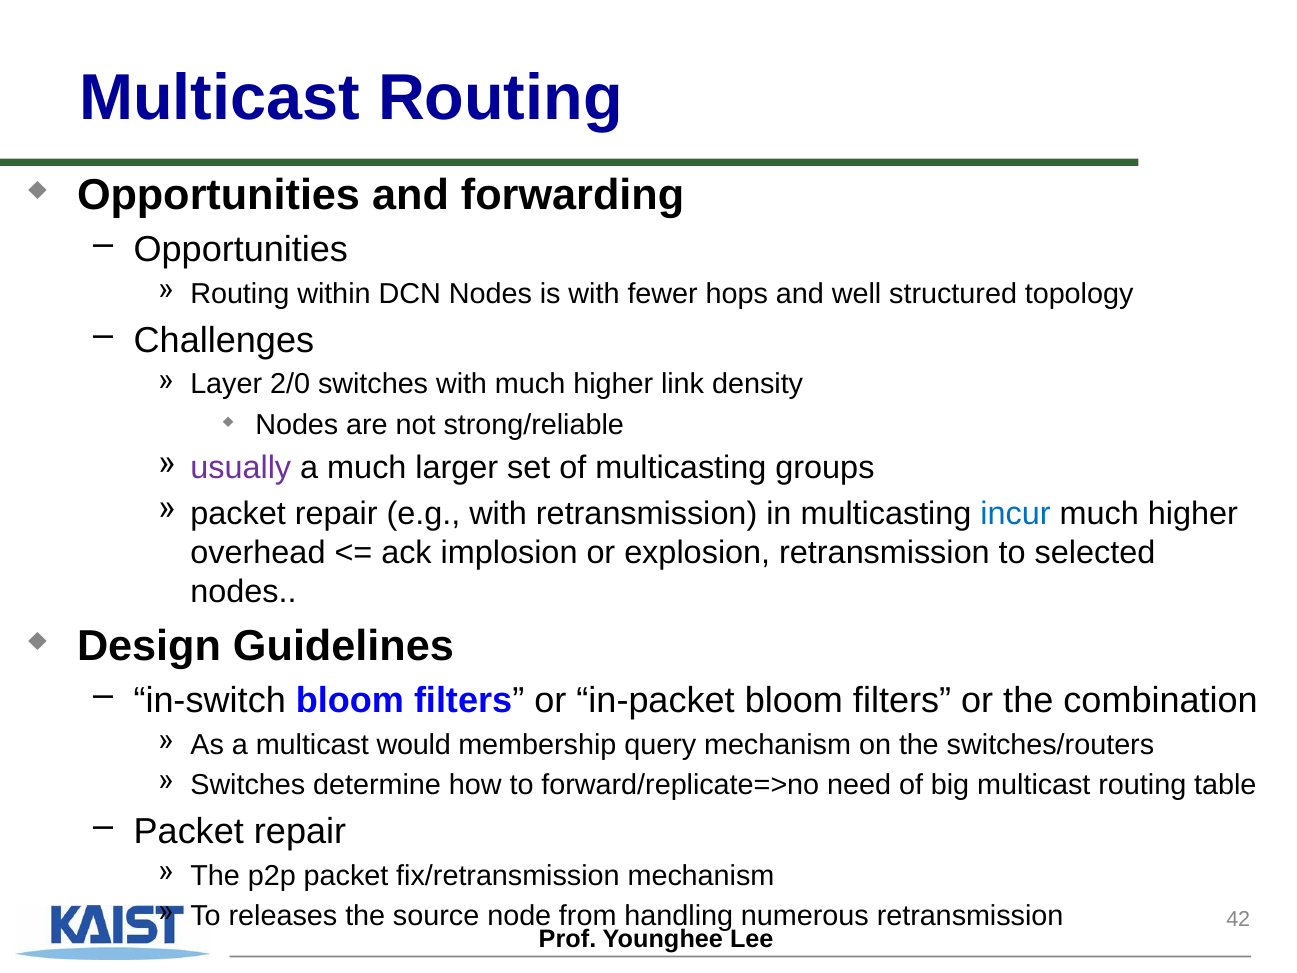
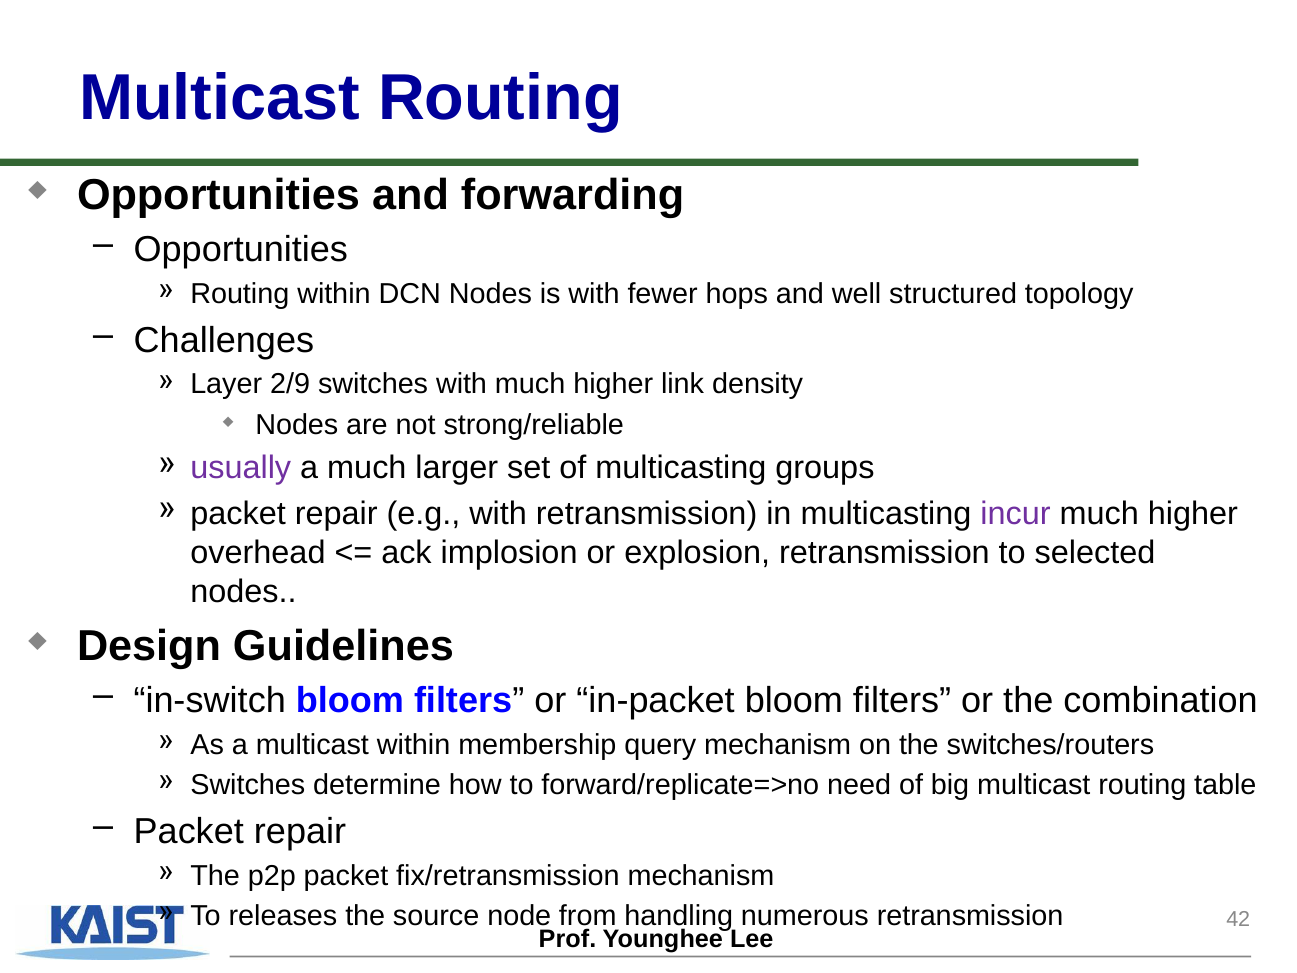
2/0: 2/0 -> 2/9 (290, 384)
incur colour: blue -> purple (1016, 513)
multicast would: would -> within (414, 744)
